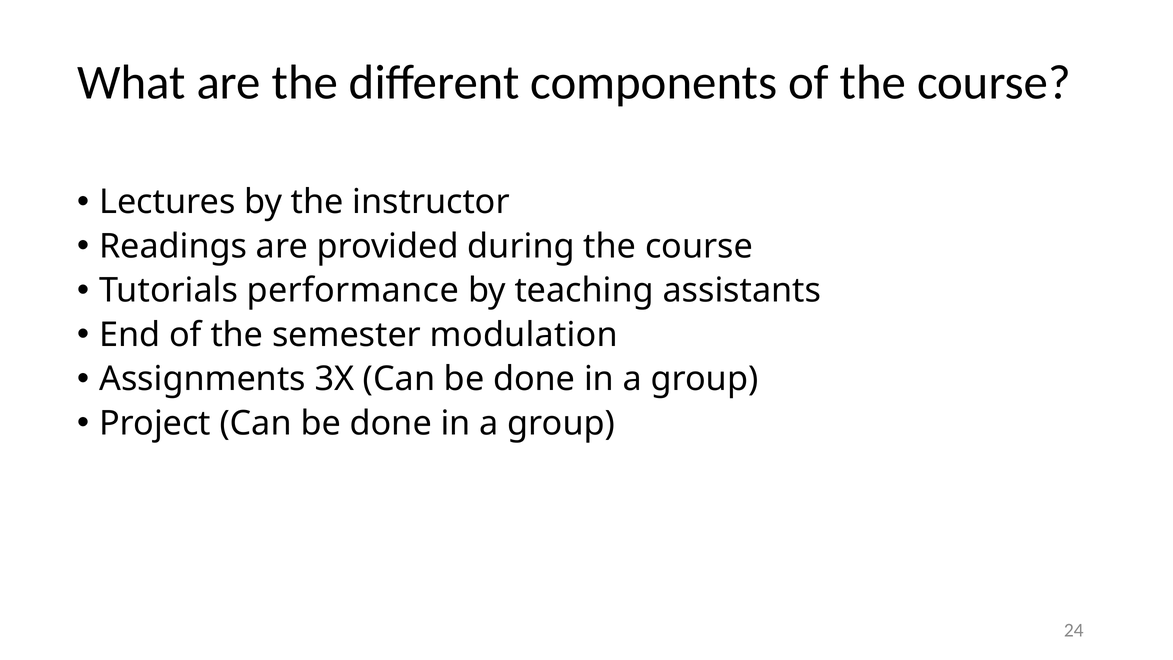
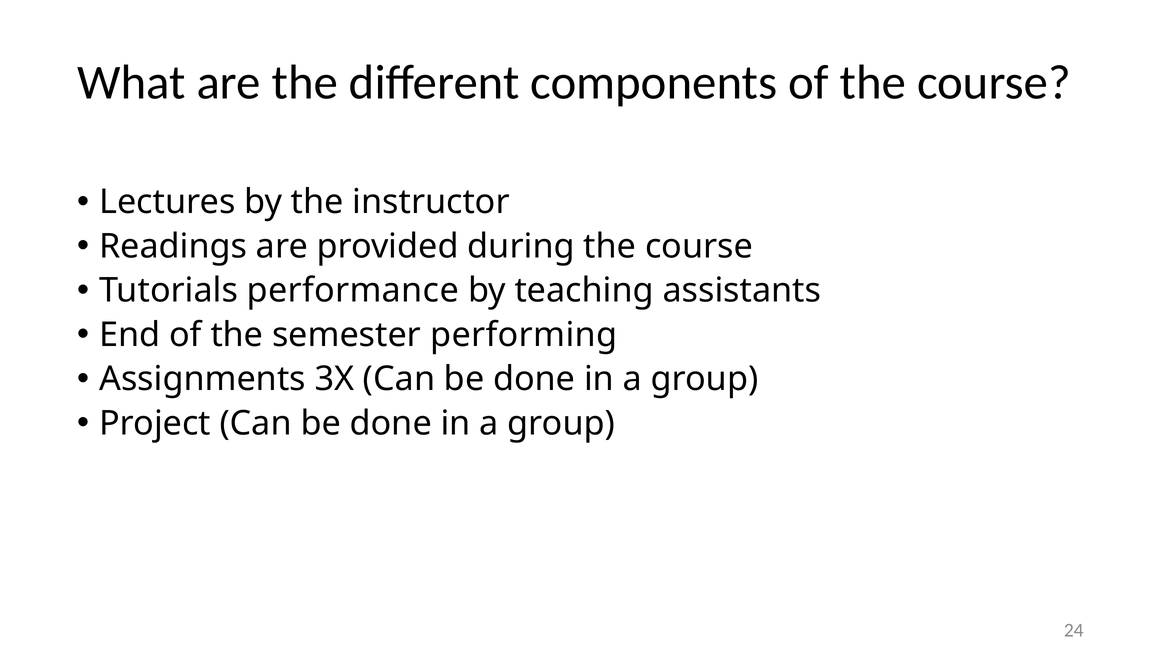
modulation: modulation -> performing (524, 335)
